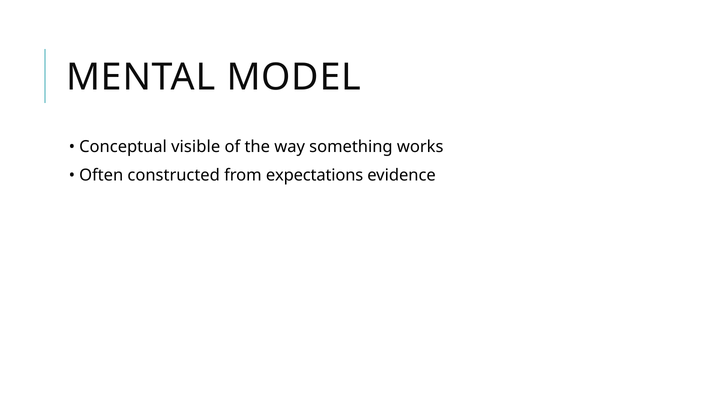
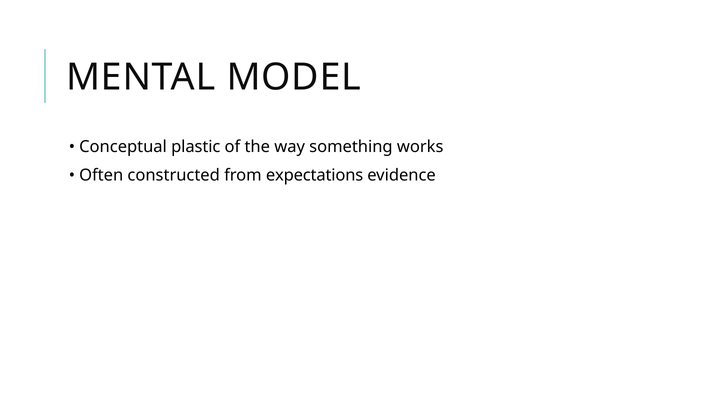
visible: visible -> plastic (196, 147)
